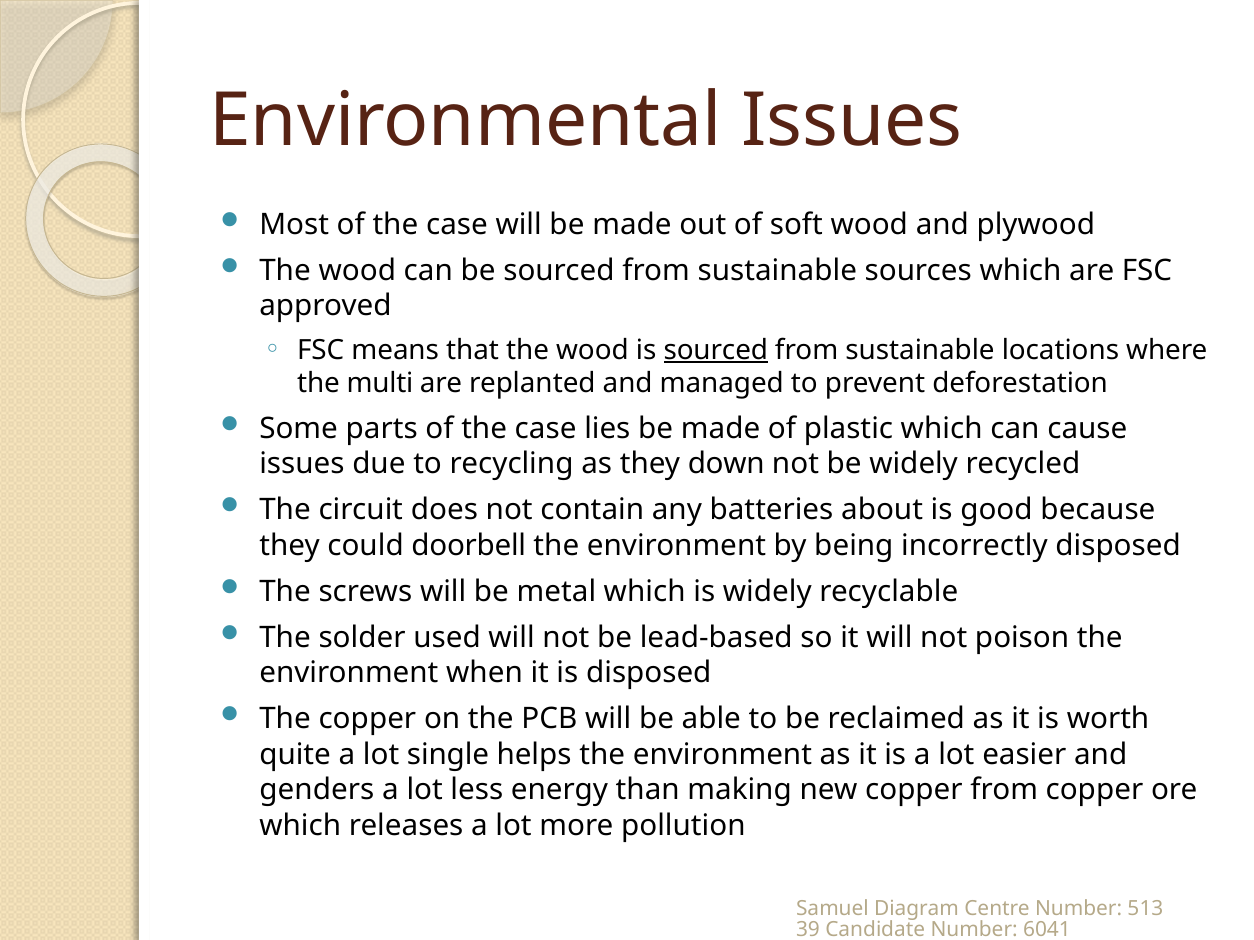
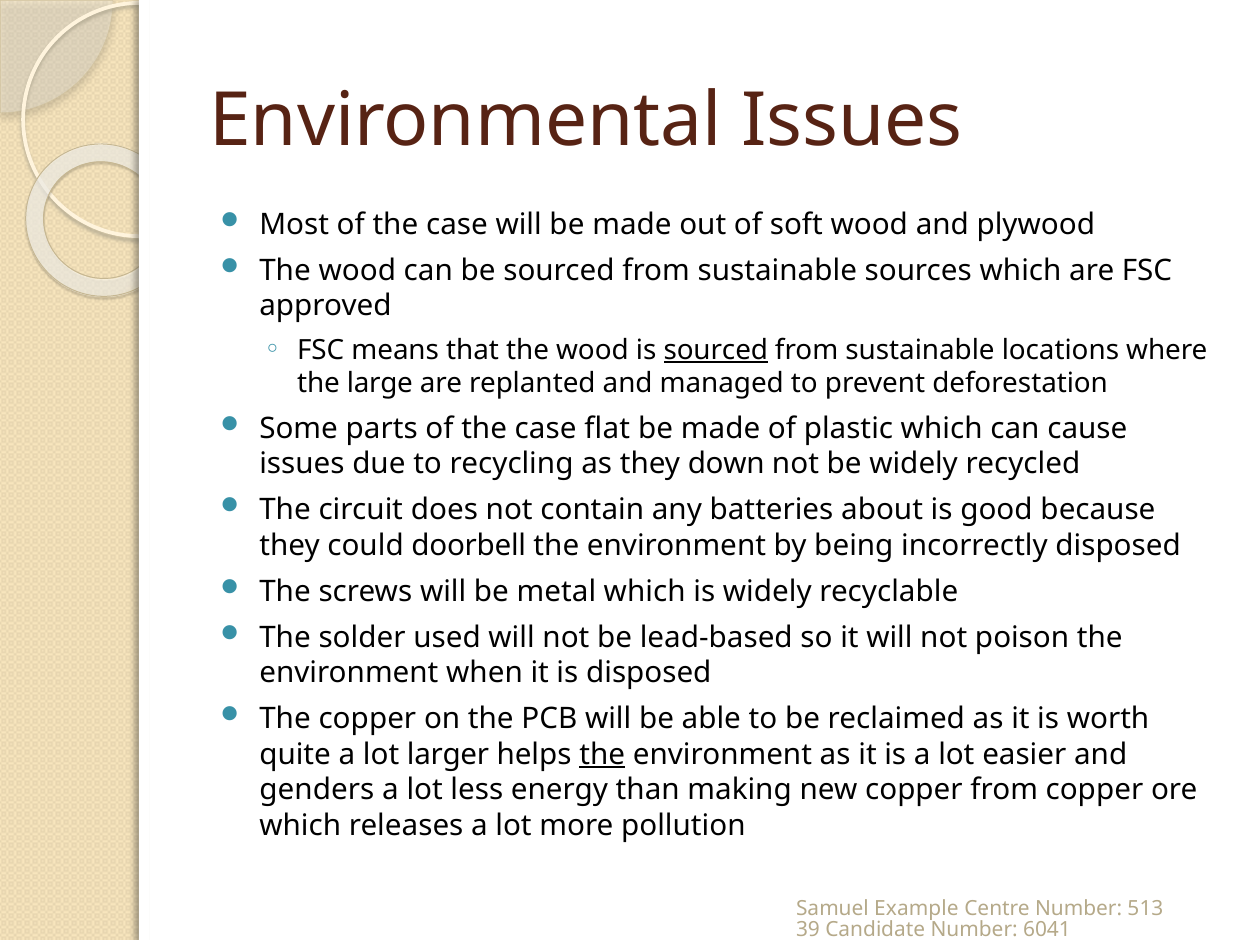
multi: multi -> large (380, 384)
lies: lies -> flat (607, 429)
single: single -> larger (448, 755)
the underline: none -> present (602, 755)
Diagram: Diagram -> Example (916, 909)
